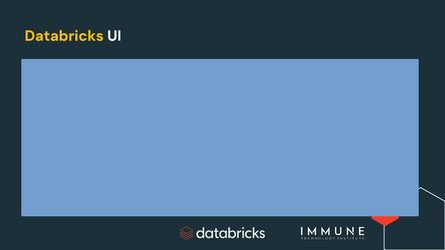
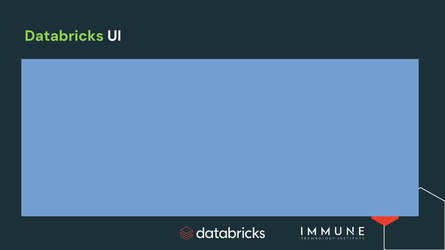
Databricks colour: yellow -> light green (64, 36)
